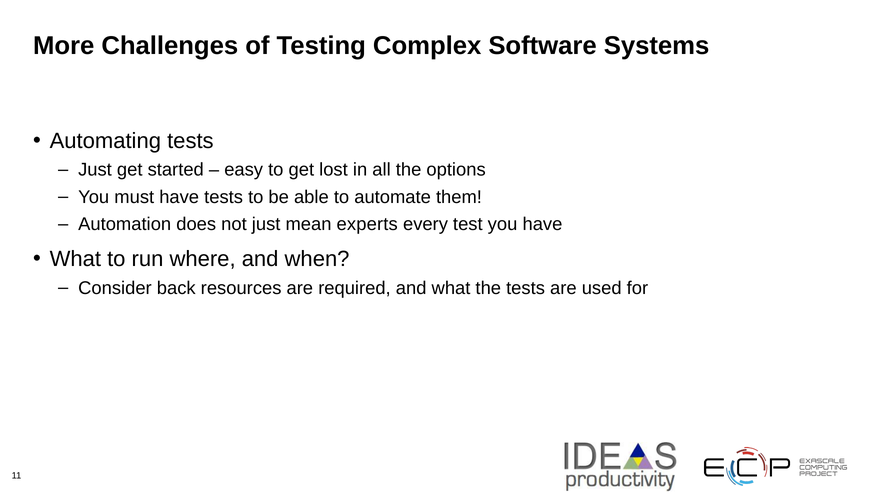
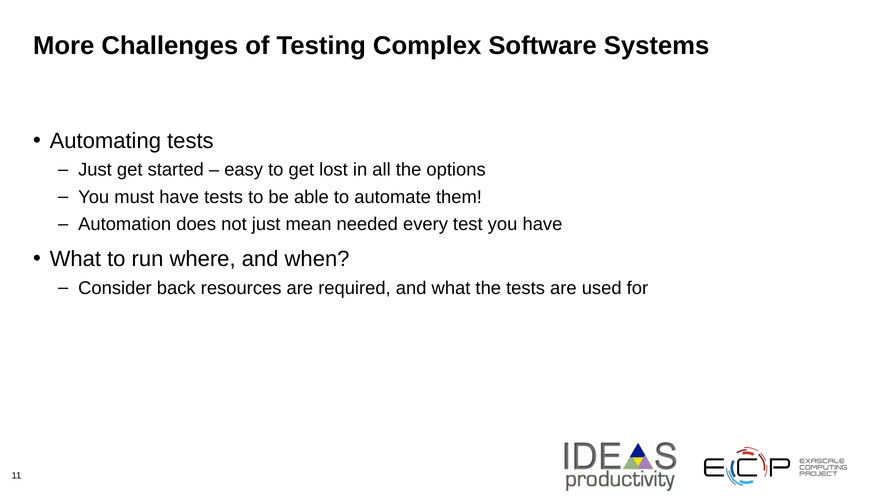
experts: experts -> needed (367, 224)
